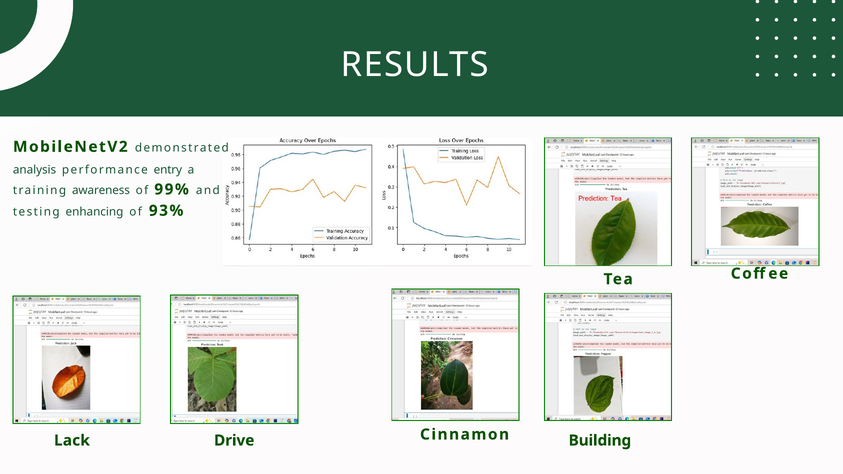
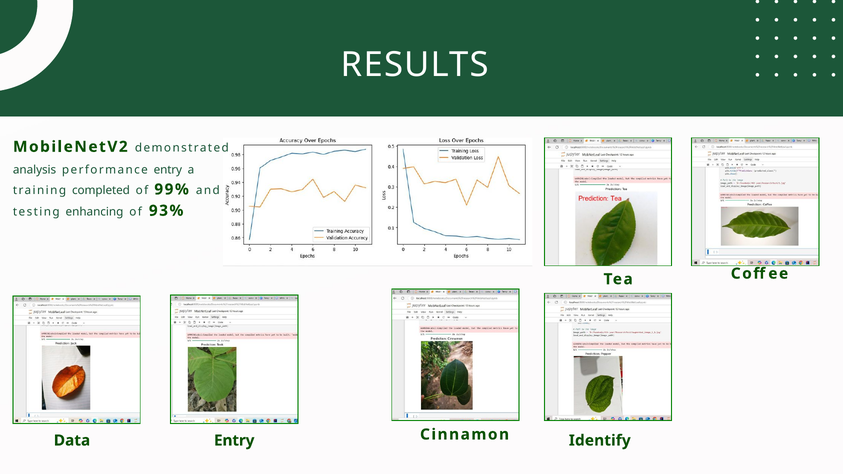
awareness: awareness -> completed (101, 191)
Building: Building -> Identify (600, 441)
Lack: Lack -> Data (72, 441)
Drive: Drive -> Entry (234, 441)
